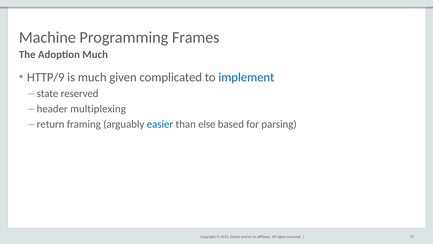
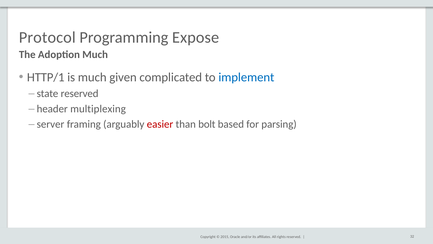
Machine: Machine -> Protocol (47, 38)
Frames: Frames -> Expose (196, 38)
HTTP/9: HTTP/9 -> HTTP/1 (46, 77)
return: return -> server (51, 124)
easier colour: blue -> red (160, 124)
else: else -> bolt (207, 124)
